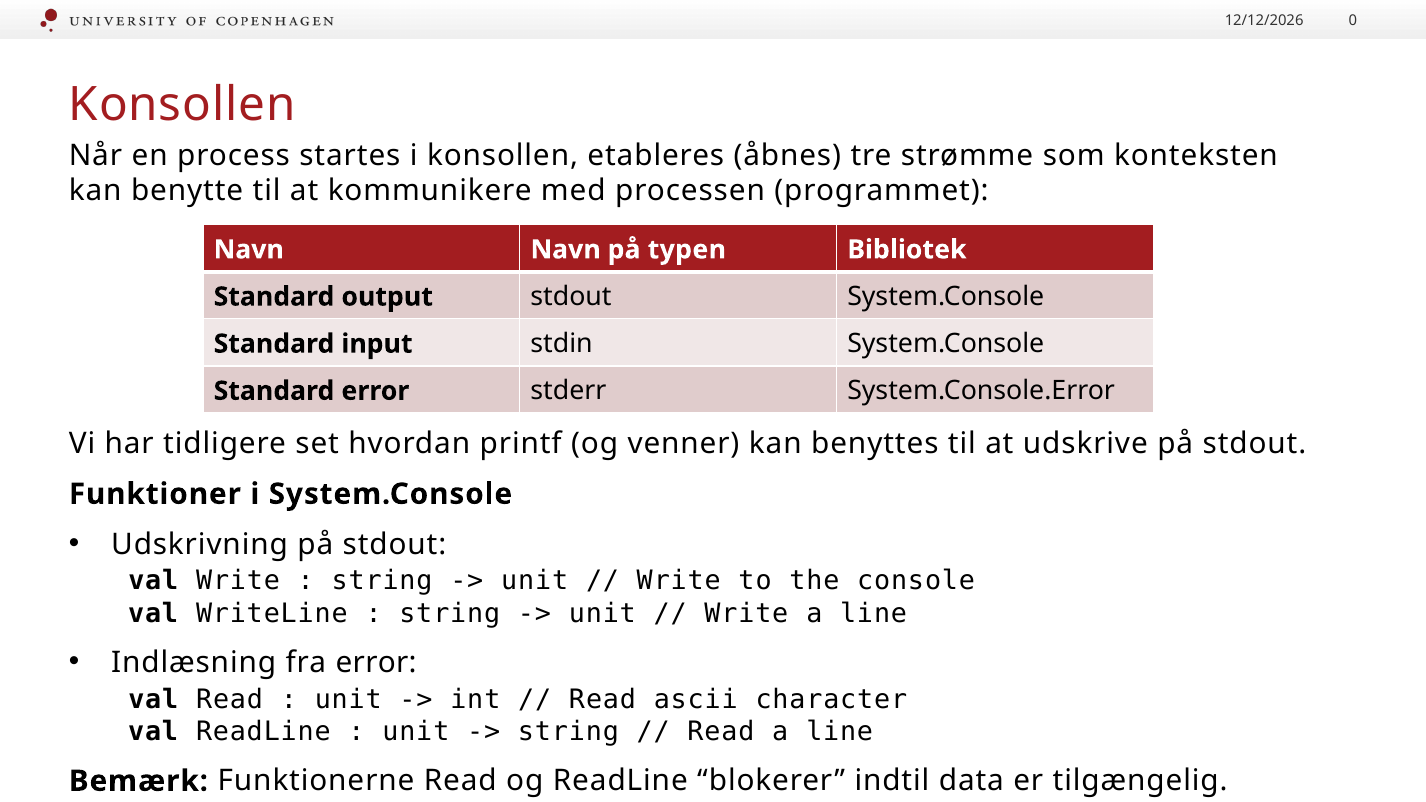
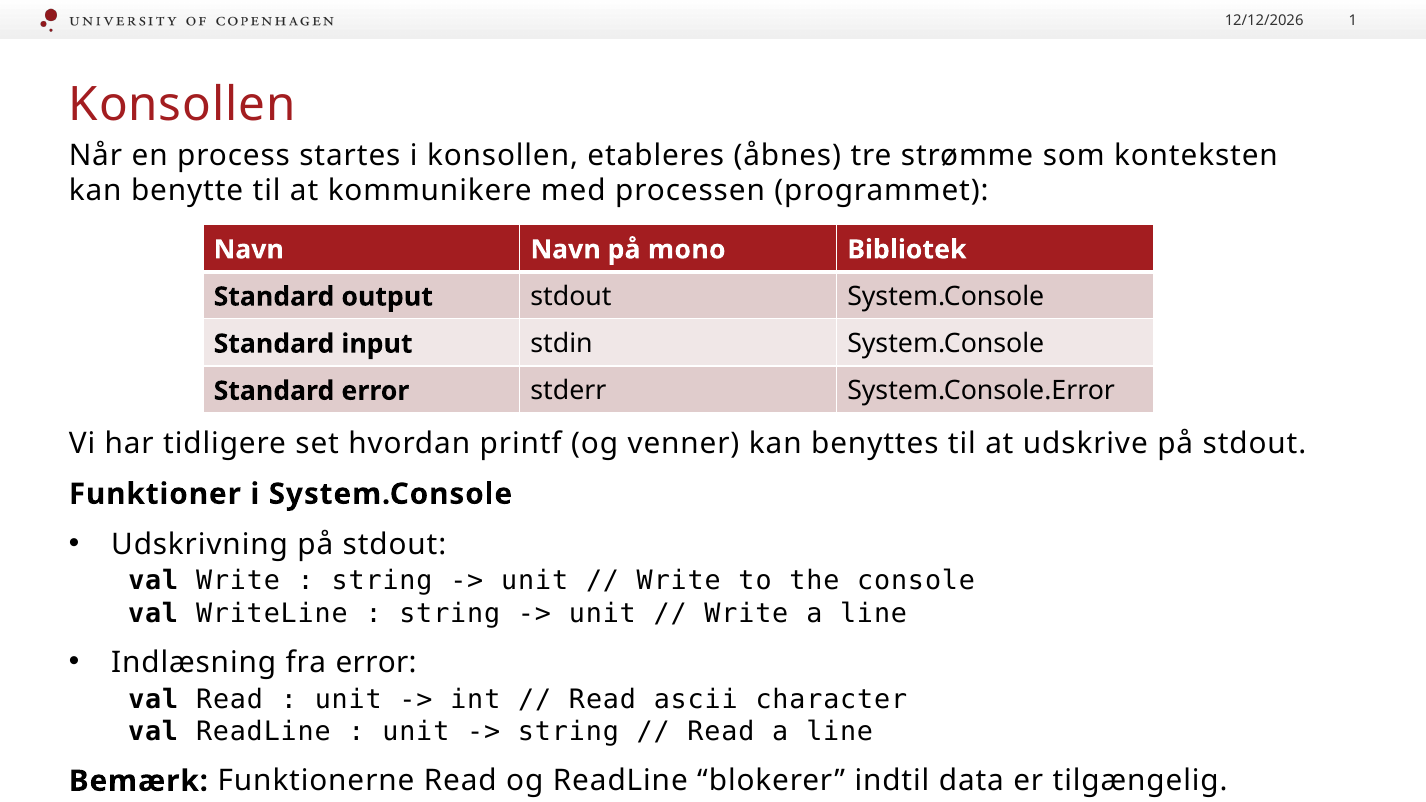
0: 0 -> 1 (1353, 20)
typen: typen -> mono (687, 250)
